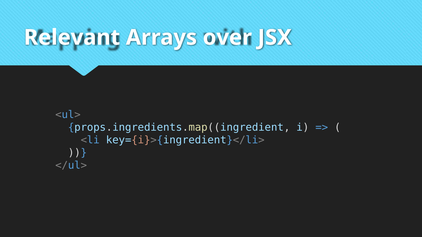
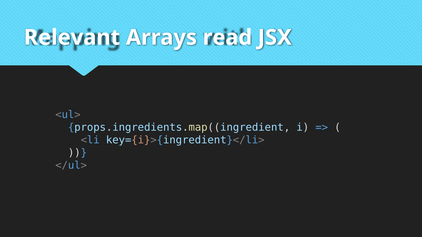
over: over -> read (227, 38)
